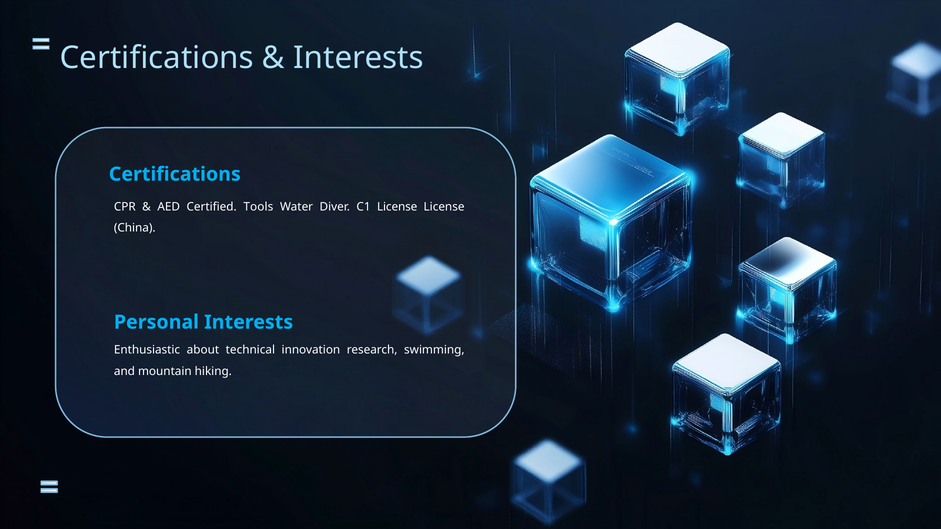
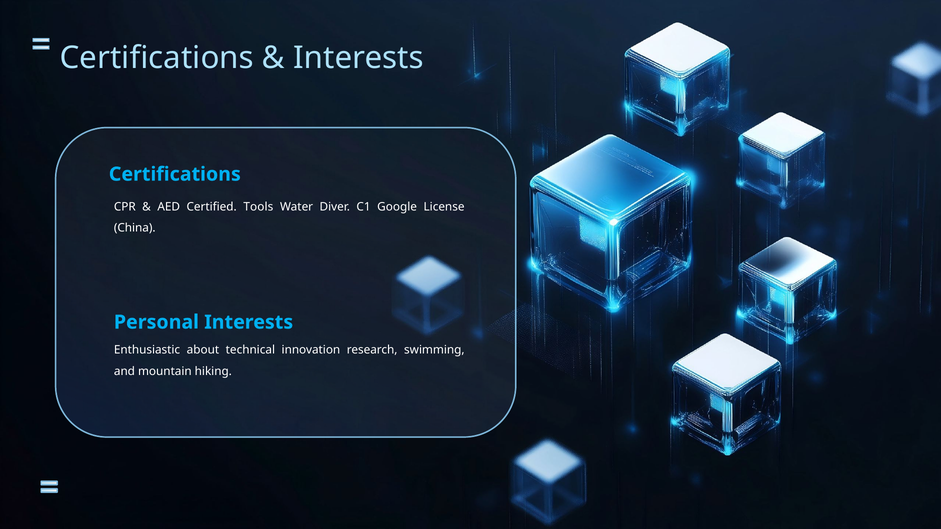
C1 License: License -> Google (397, 207)
